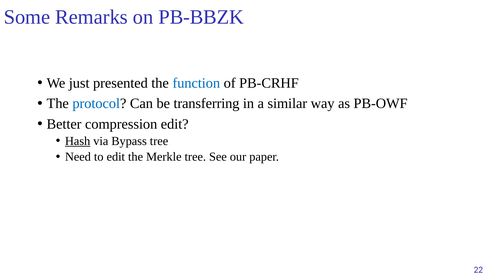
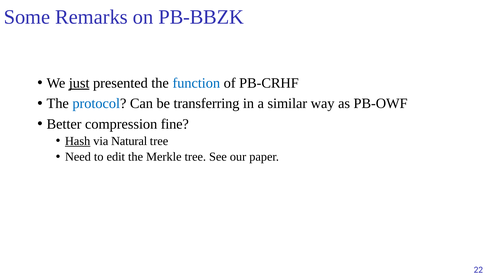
just underline: none -> present (79, 83)
compression edit: edit -> fine (175, 124)
Bypass: Bypass -> Natural (129, 141)
